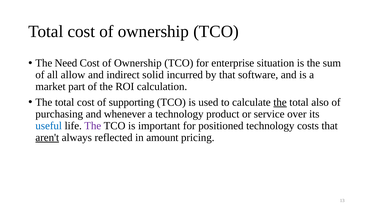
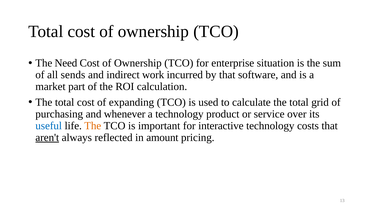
allow: allow -> sends (73, 75)
solid: solid -> work (153, 75)
supporting: supporting -> expanding (132, 102)
the underline: present -> none (280, 102)
also: also -> grid (320, 102)
The colour: purple -> orange (93, 126)
positioned: positioned -> interactive (221, 126)
